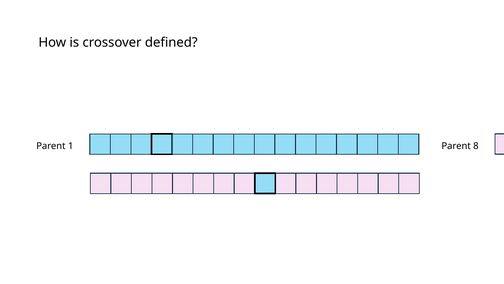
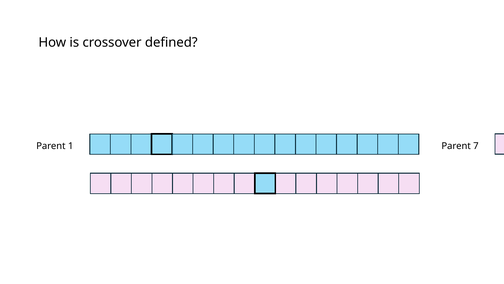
8: 8 -> 7 (476, 146)
